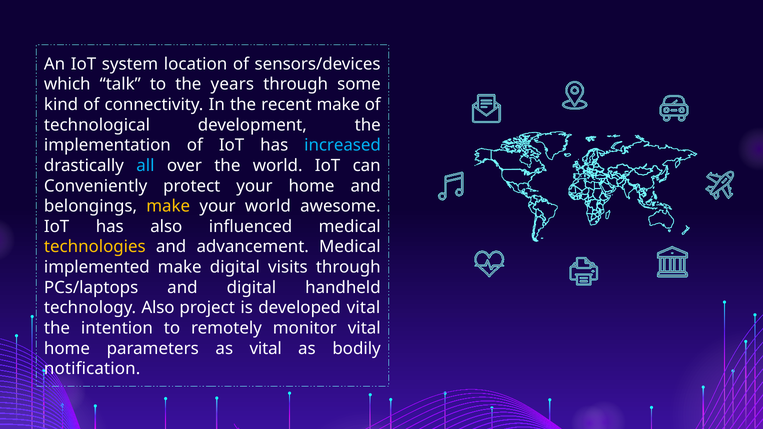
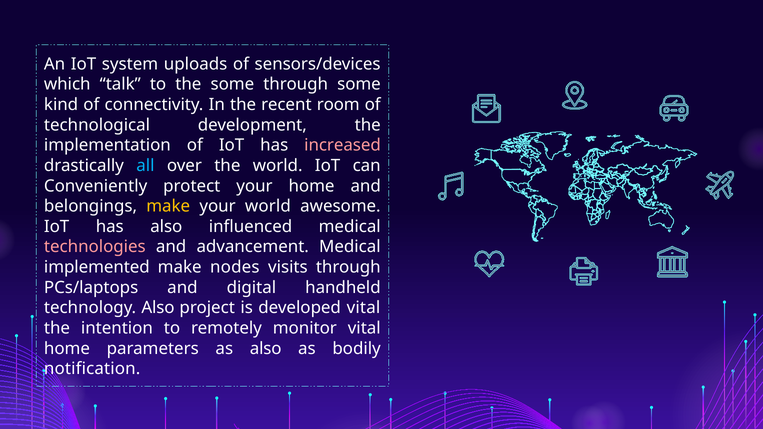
location: location -> uploads (196, 64)
the years: years -> some (232, 84)
recent make: make -> room (338, 105)
increased colour: light blue -> pink (343, 145)
technologies colour: yellow -> pink (95, 247)
make digital: digital -> nodes (235, 267)
as vital: vital -> also (266, 349)
